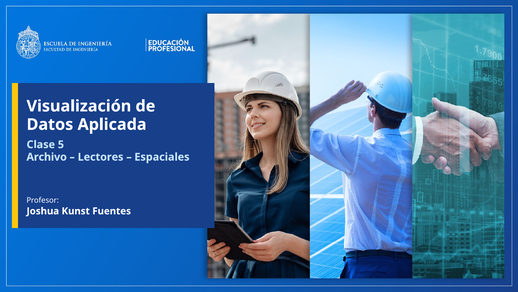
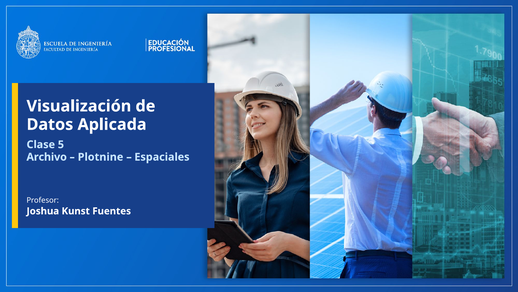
Lectores: Lectores -> Plotnine (101, 157)
